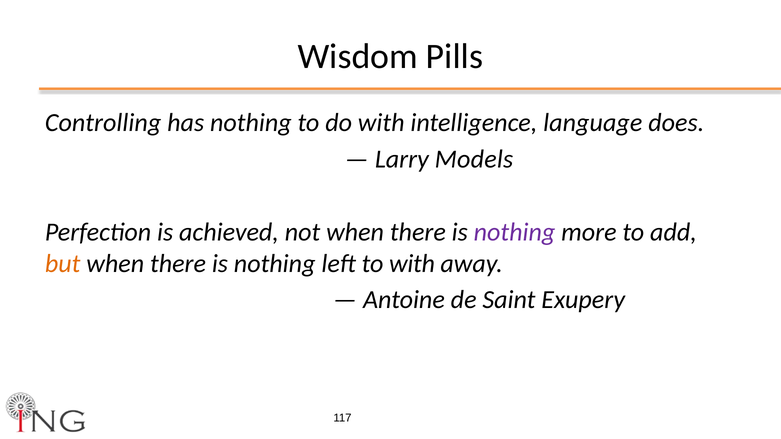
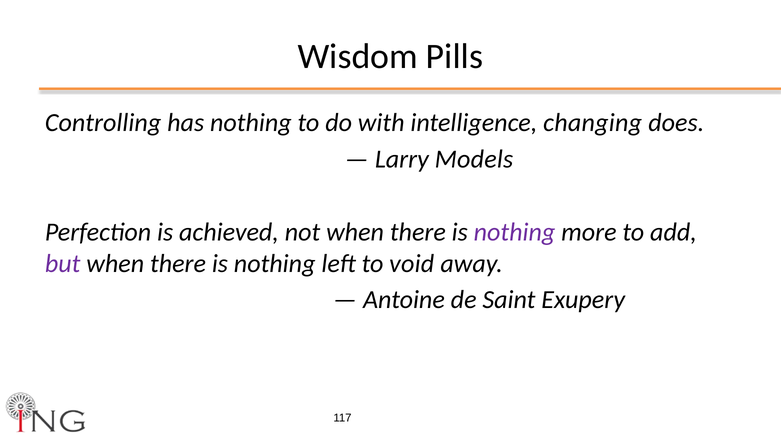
language: language -> changing (593, 123)
but colour: orange -> purple (63, 264)
to with: with -> void (412, 264)
